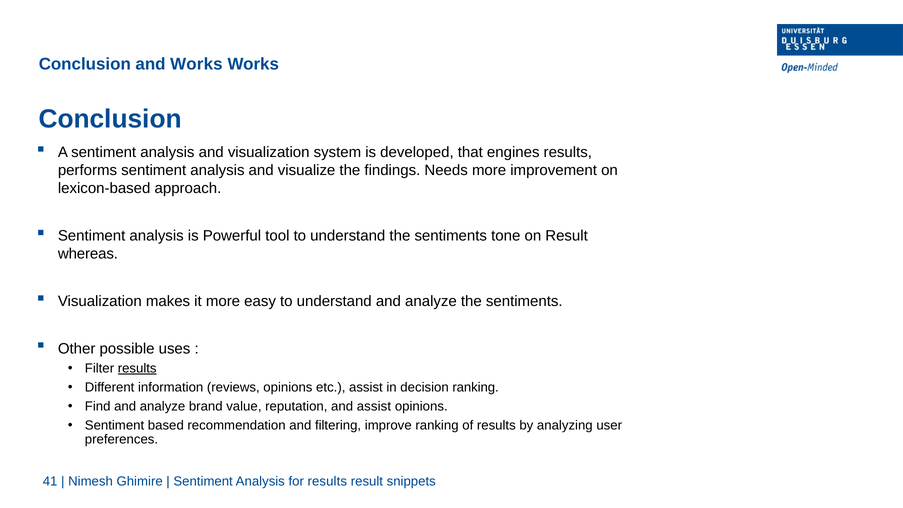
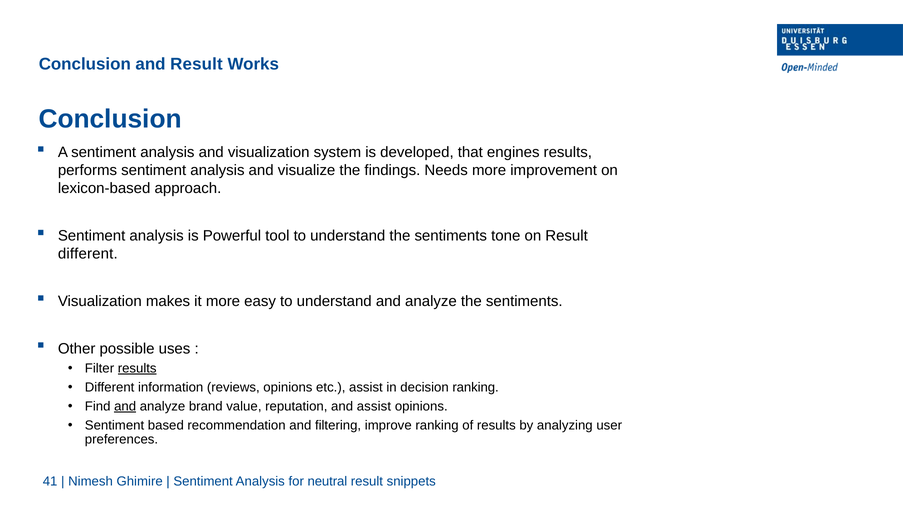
and Works: Works -> Result (196, 64)
whereas: whereas -> different (88, 254)
and underline: none -> present (125, 406)
for results: results -> neutral (327, 482)
